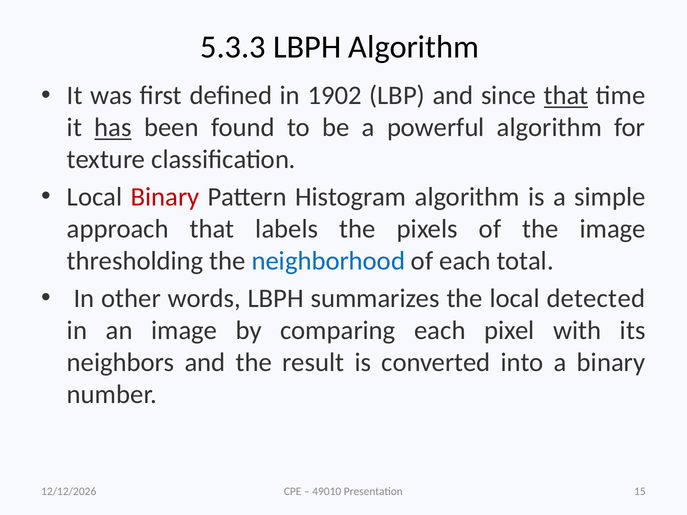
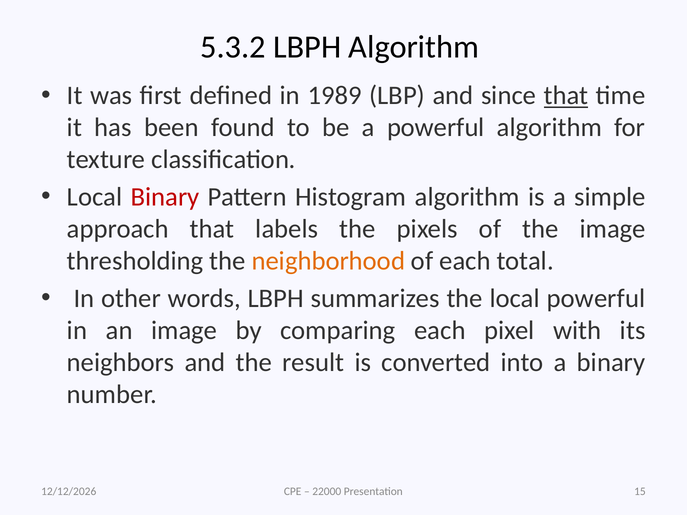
5.3.3: 5.3.3 -> 5.3.2 (233, 47)
1902: 1902 -> 1989 (335, 96)
has underline: present -> none (113, 128)
neighborhood colour: blue -> orange (328, 261)
local detected: detected -> powerful (596, 298)
49010: 49010 -> 22000 (327, 492)
